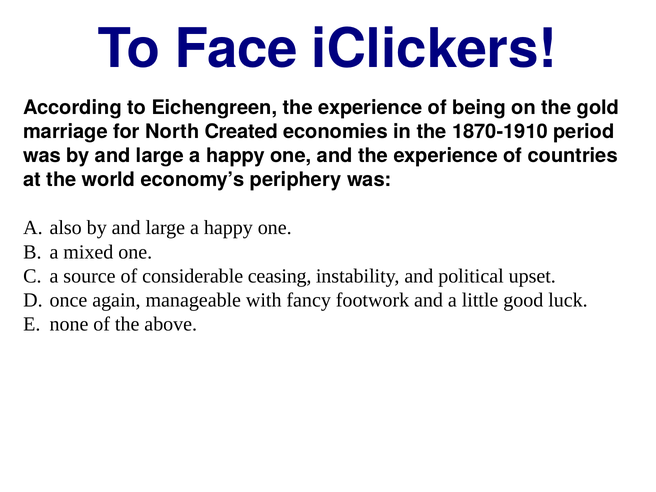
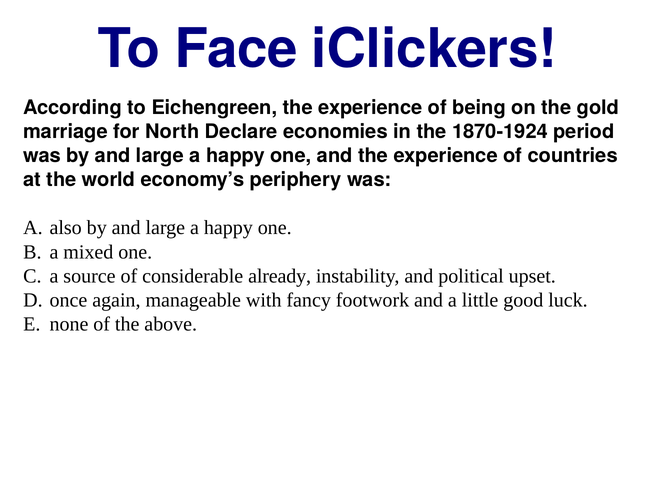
Created: Created -> Declare (241, 132)
1870-1910: 1870-1910 -> 1870-1924 (500, 132)
ceasing: ceasing -> already (280, 276)
